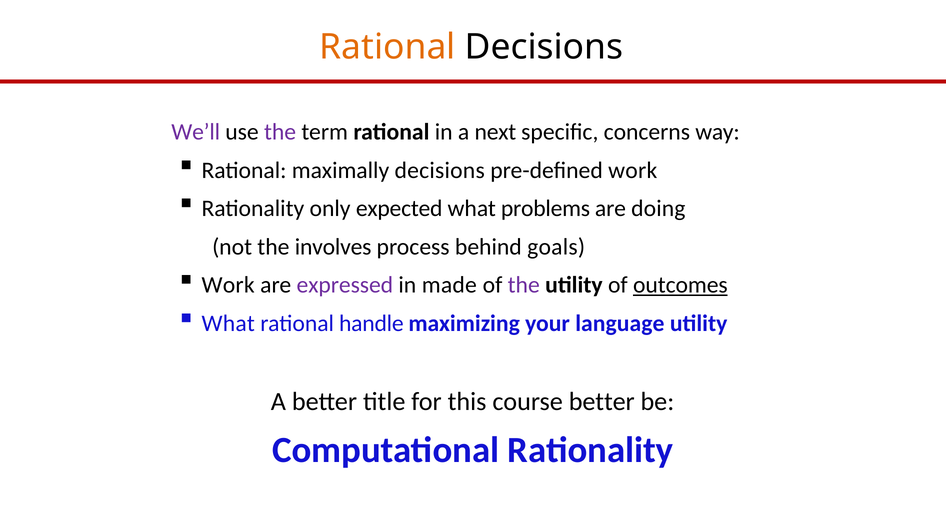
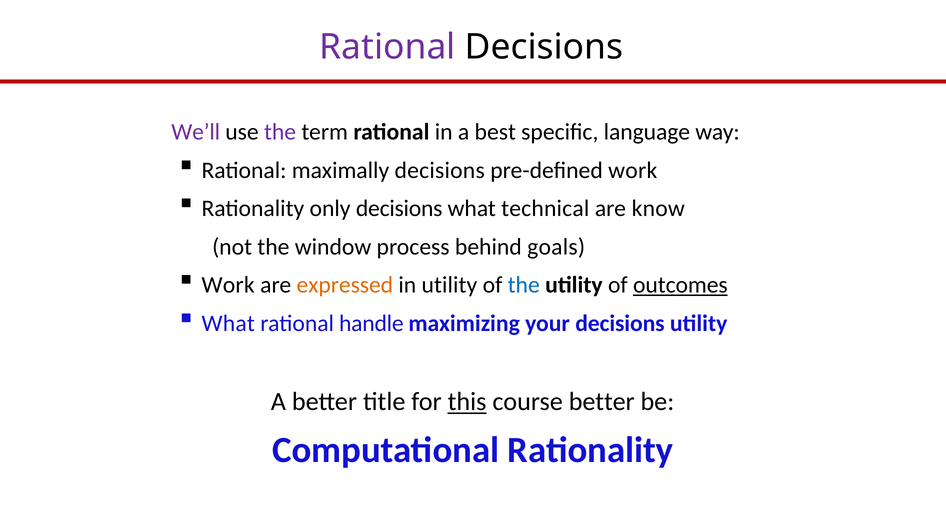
Rational colour: orange -> purple (387, 47)
next: next -> best (495, 132)
concerns: concerns -> language (647, 132)
only expected: expected -> decisions (399, 209)
problems: problems -> technical (545, 209)
doing: doing -> know (658, 209)
involves: involves -> window (333, 247)
expressed colour: purple -> orange (345, 285)
in made: made -> utility (449, 285)
the colour: purple -> blue (524, 285)
your language: language -> decisions (620, 323)
this underline: none -> present (467, 402)
